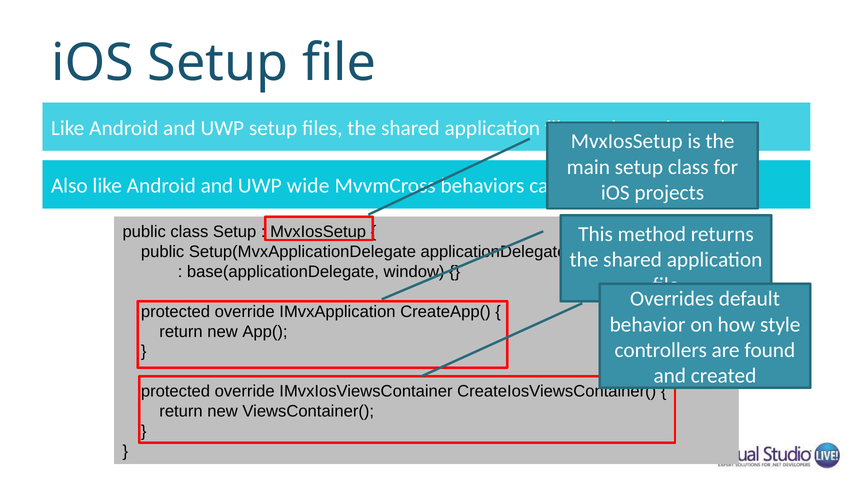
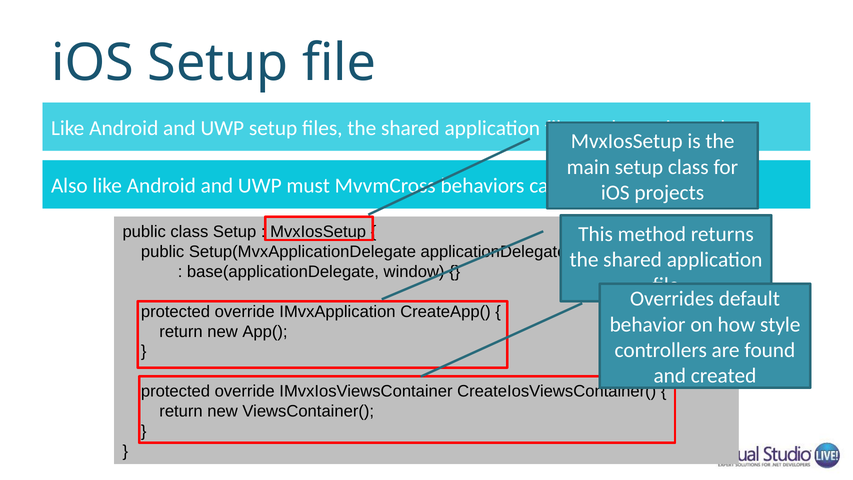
wide: wide -> must (308, 186)
